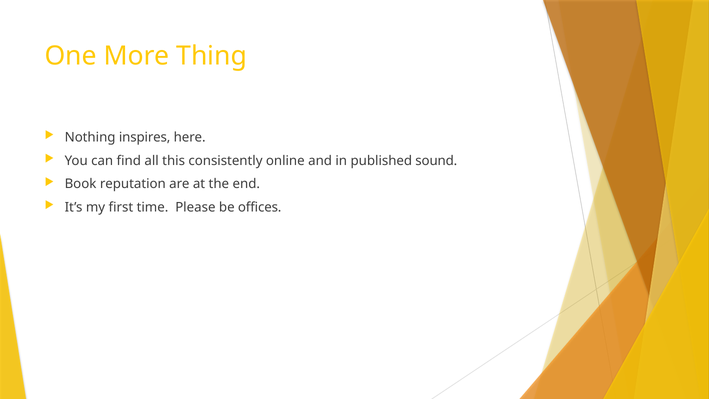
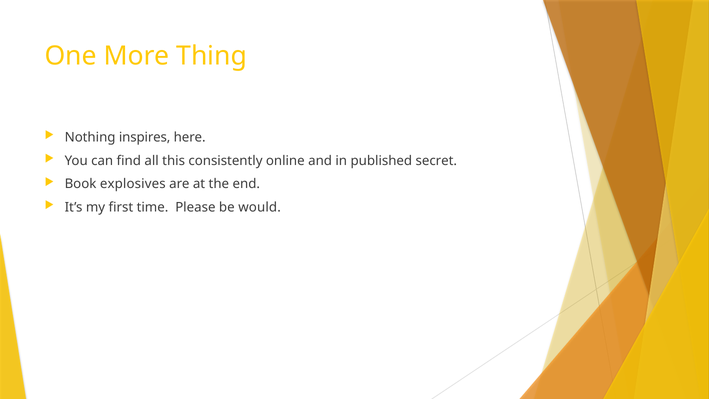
sound: sound -> secret (436, 161)
reputation: reputation -> explosives (133, 184)
offices: offices -> would (260, 207)
